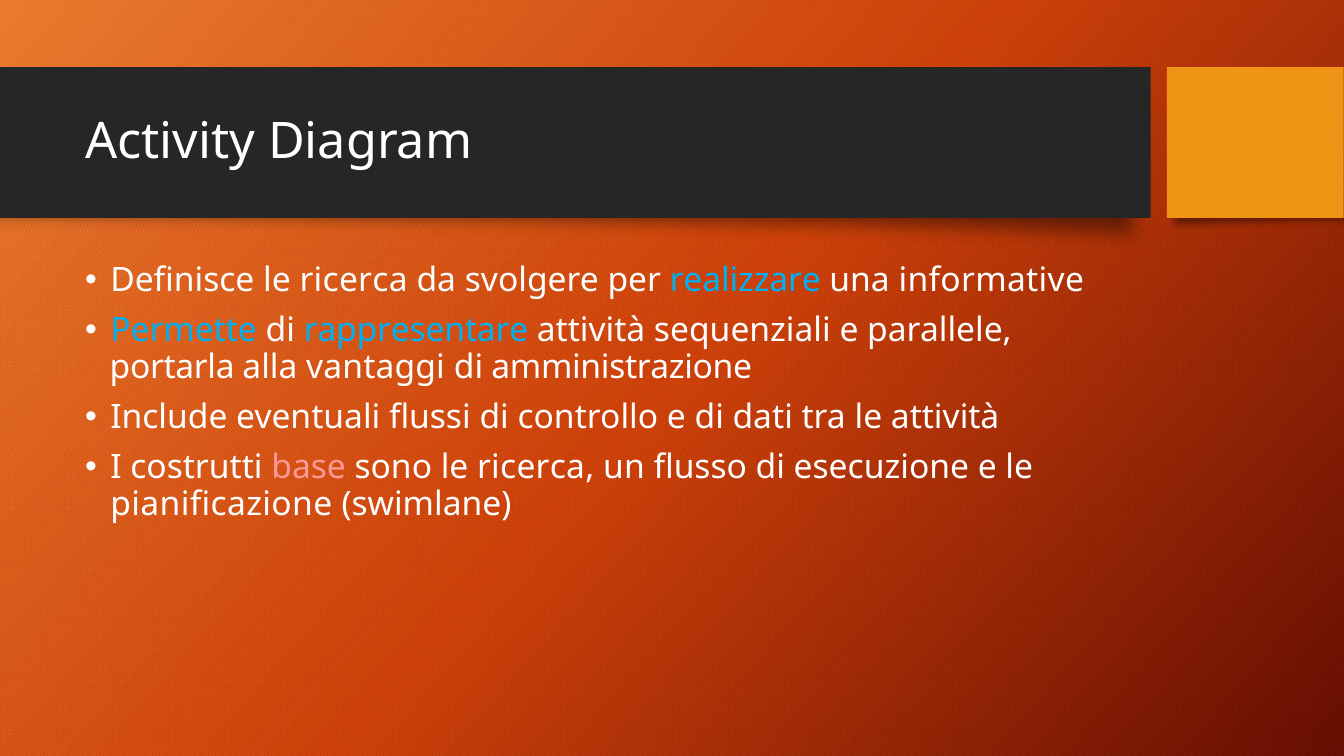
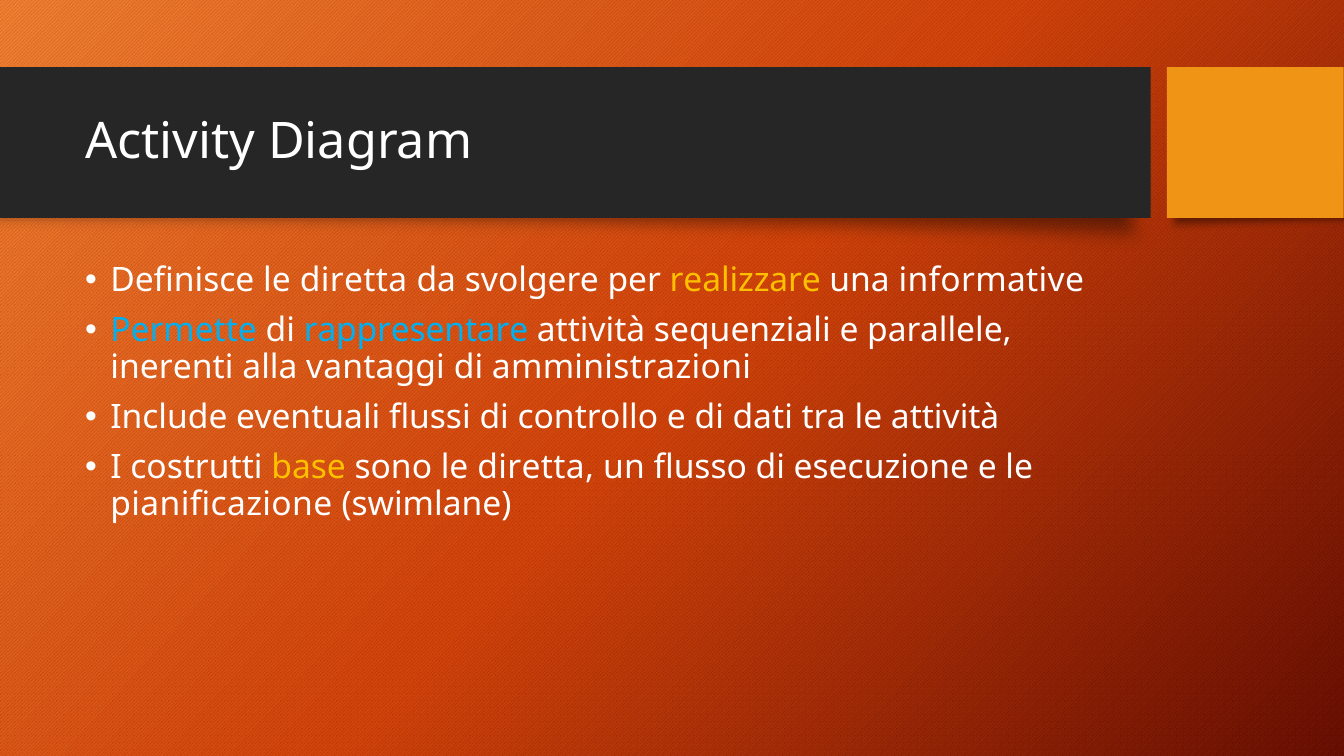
Definisce le ricerca: ricerca -> diretta (354, 281)
realizzare colour: light blue -> yellow (745, 281)
portarla: portarla -> inerenti (172, 367)
amministrazione: amministrazione -> amministrazioni (621, 367)
base colour: pink -> yellow (309, 468)
sono le ricerca: ricerca -> diretta (536, 468)
